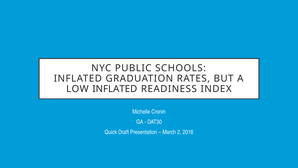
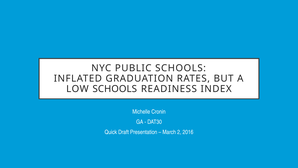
LOW INFLATED: INFLATED -> SCHOOLS (115, 89)
